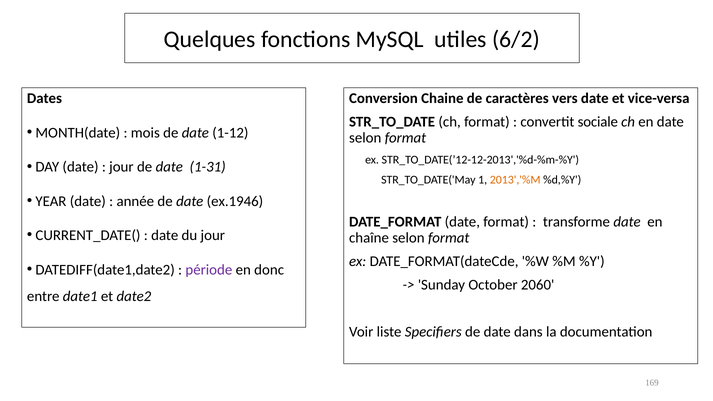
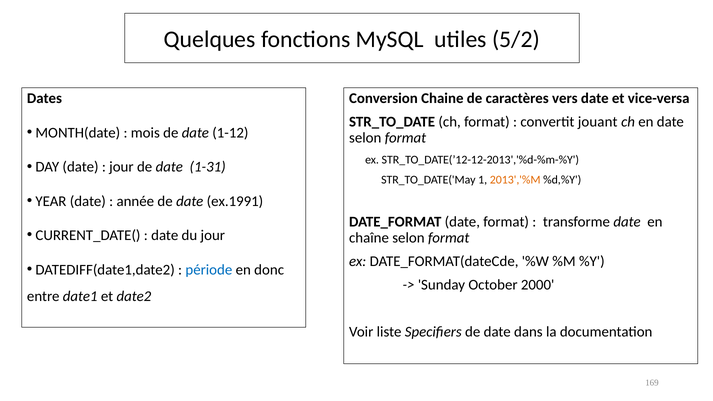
6/2: 6/2 -> 5/2 (516, 40)
sociale: sociale -> jouant (598, 122)
ex.1946: ex.1946 -> ex.1991 (235, 201)
période colour: purple -> blue (209, 270)
2060: 2060 -> 2000 (538, 285)
